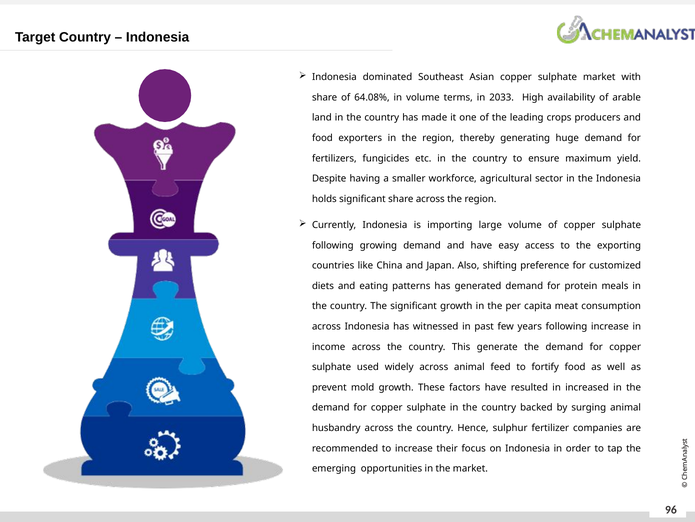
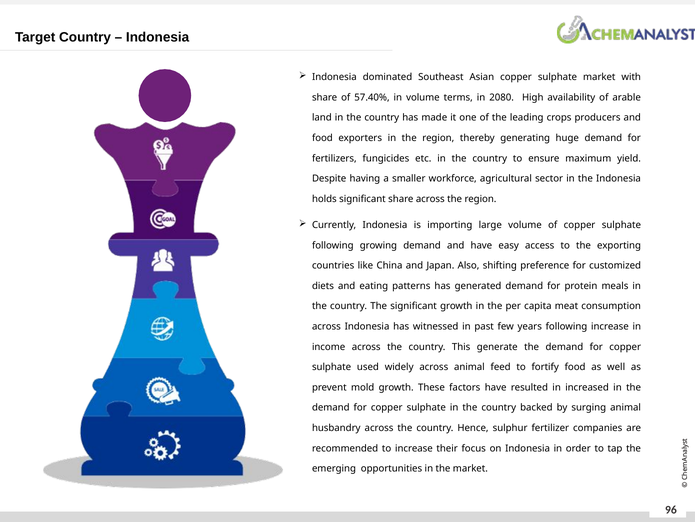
64.08%: 64.08% -> 57.40% (372, 97)
2033: 2033 -> 2080 (502, 97)
